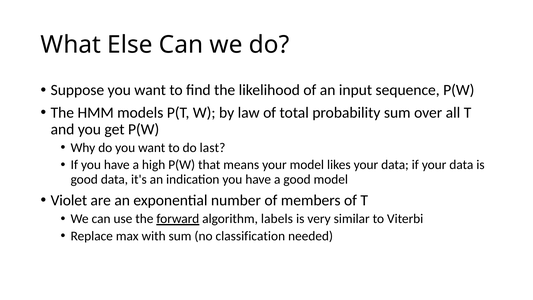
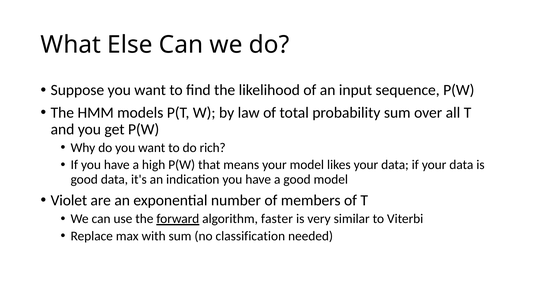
last: last -> rich (213, 148)
labels: labels -> faster (277, 219)
